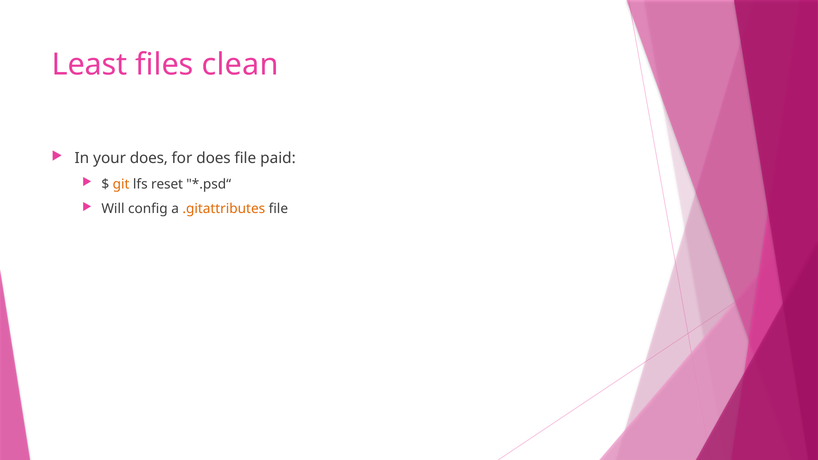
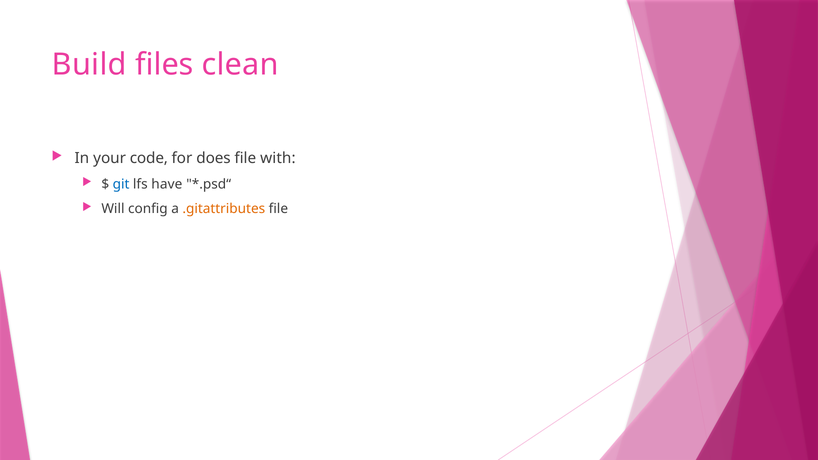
Least: Least -> Build (89, 65)
your does: does -> code (149, 158)
paid: paid -> with (278, 158)
git colour: orange -> blue (121, 184)
reset: reset -> have (167, 184)
